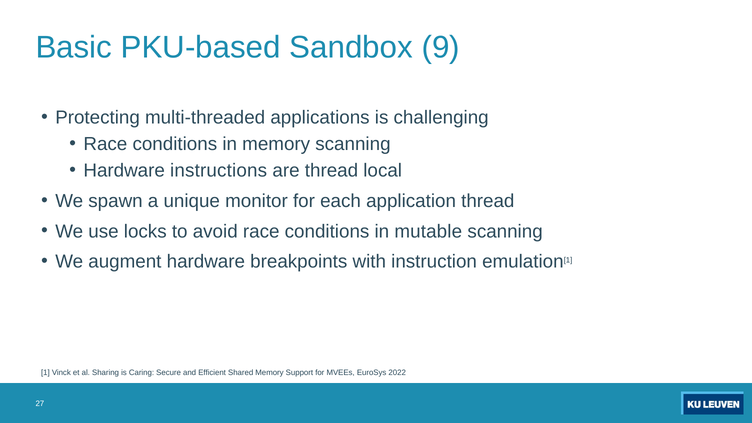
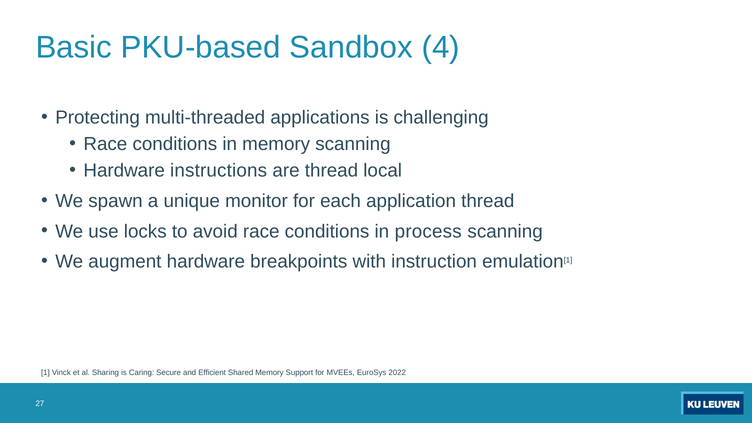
9: 9 -> 4 (441, 47)
mutable: mutable -> process (428, 231)
